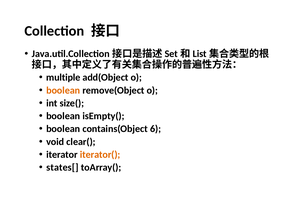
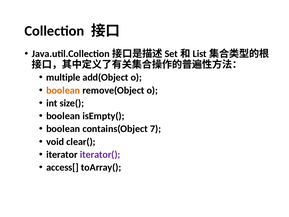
6: 6 -> 7 (156, 129)
iterator( colour: orange -> purple (100, 154)
states[: states[ -> access[ (63, 167)
